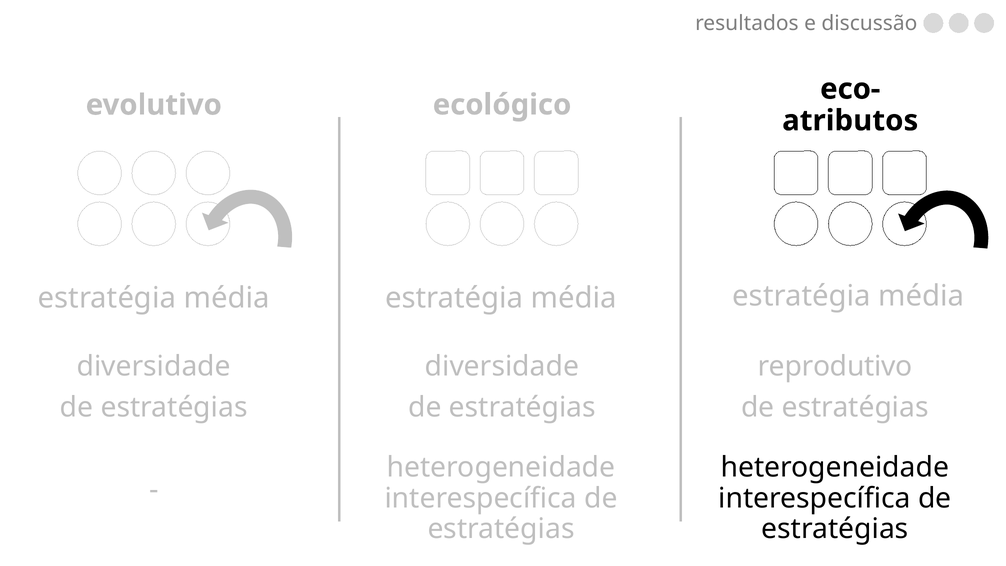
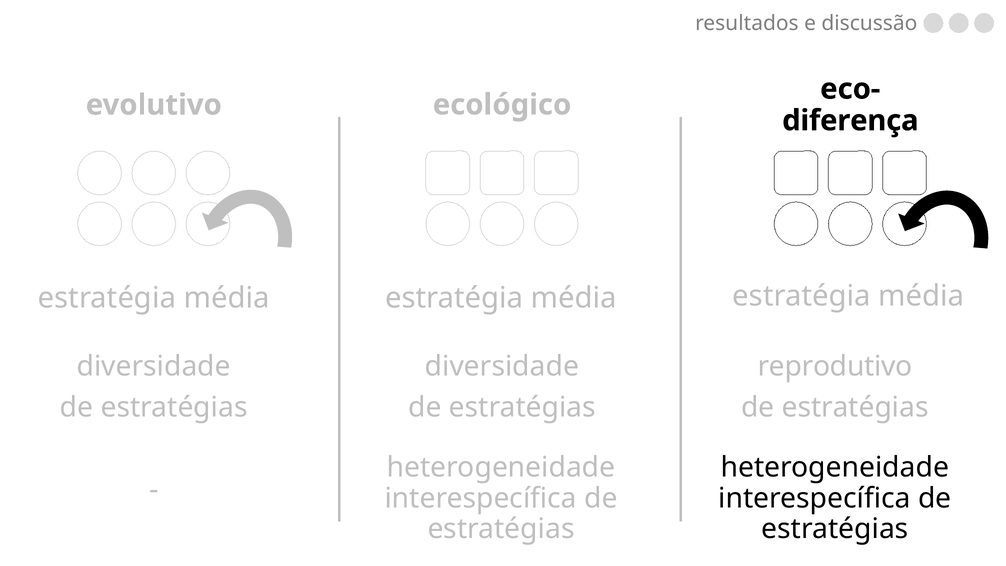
atributos: atributos -> diferença (850, 121)
